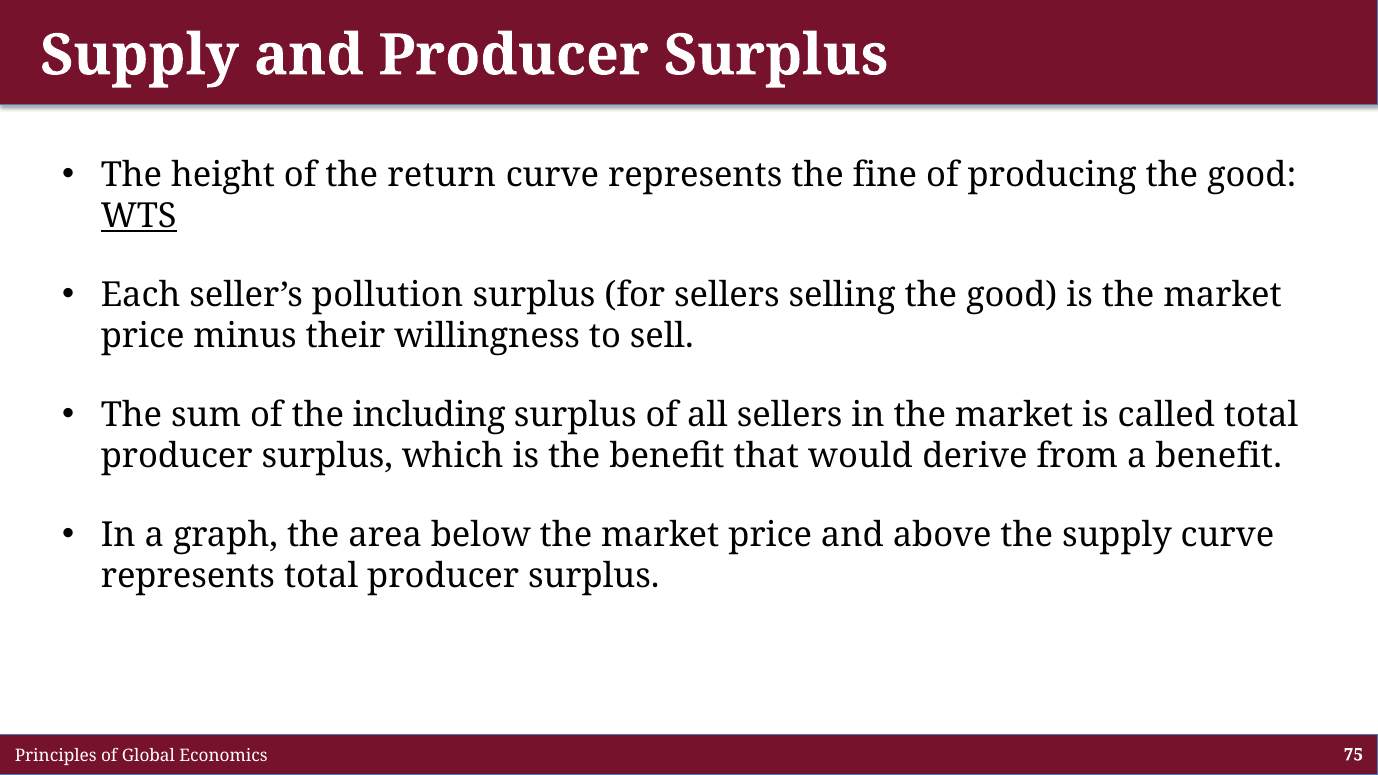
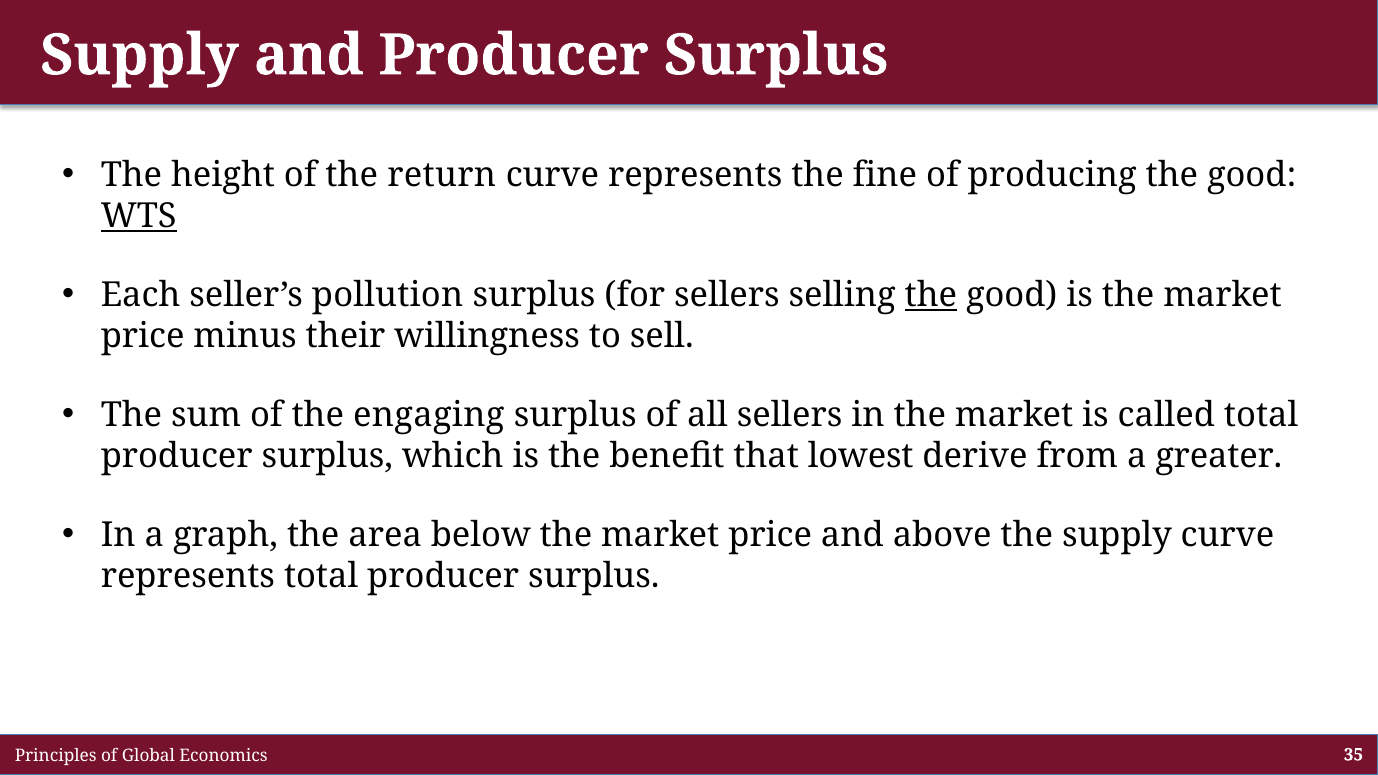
the underline: none -> present (931, 295)
including: including -> engaging (429, 415)
would: would -> lowest (861, 457)
a benefit: benefit -> greater (1219, 457)
75: 75 -> 35 (1353, 755)
